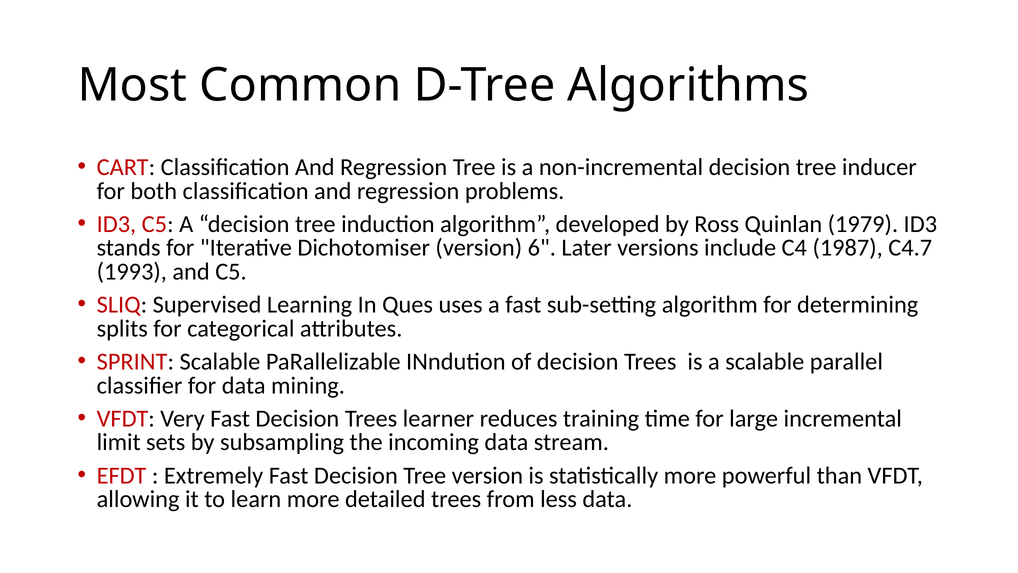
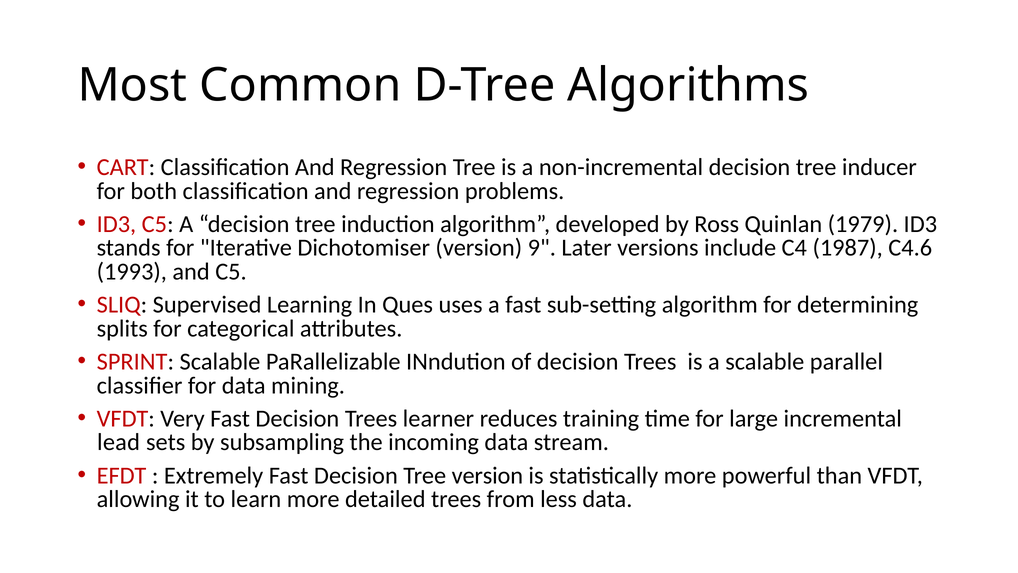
6: 6 -> 9 (542, 248)
C4.7: C4.7 -> C4.6 (910, 248)
limit: limit -> lead (119, 442)
